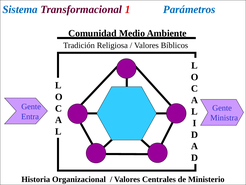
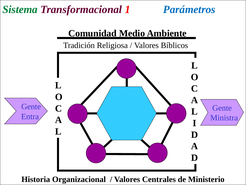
Sistema colour: blue -> green (20, 9)
